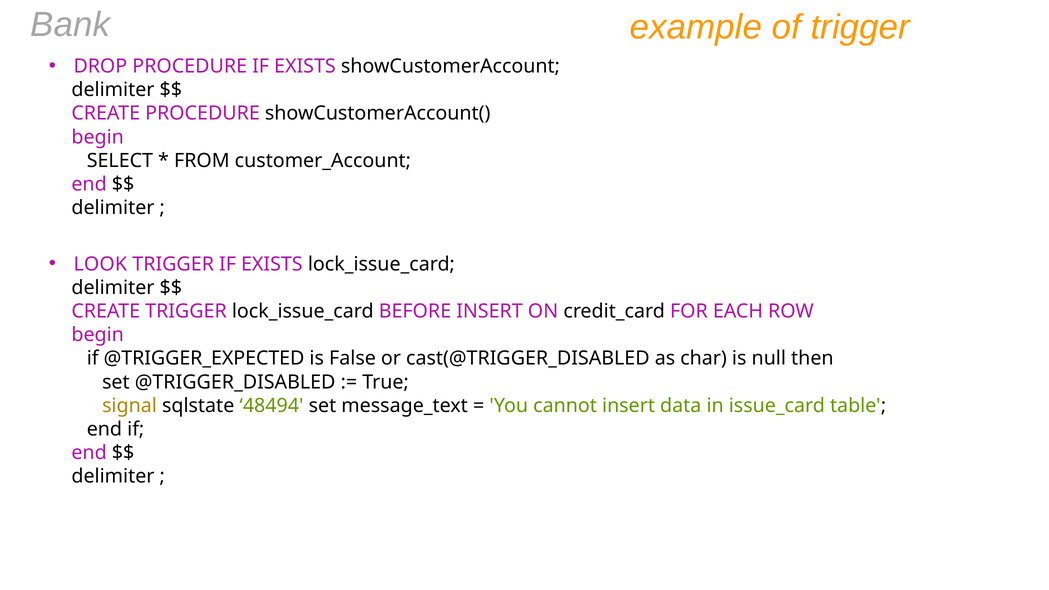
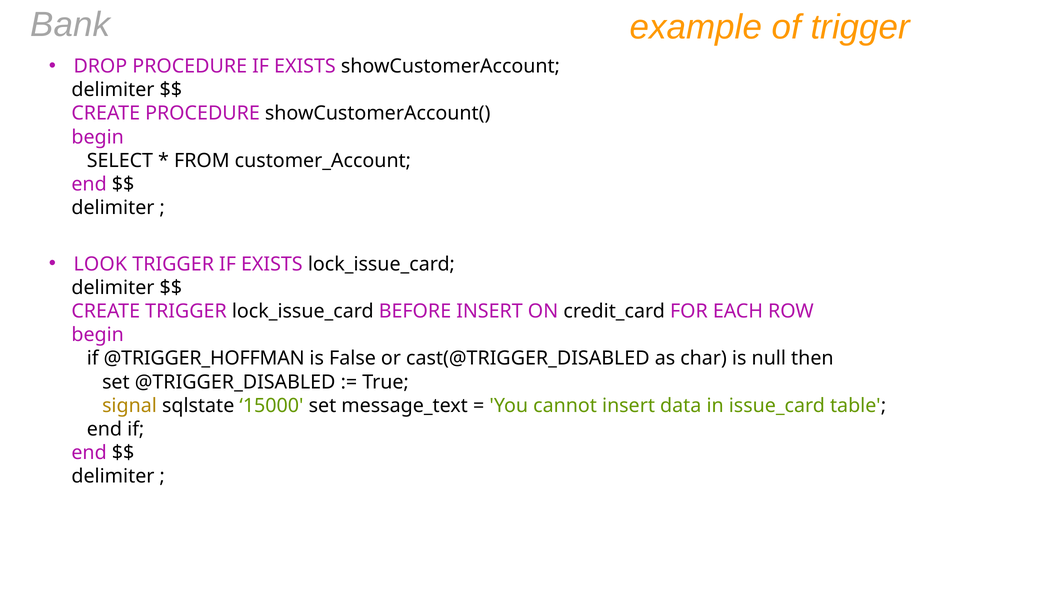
@TRIGGER_EXPECTED: @TRIGGER_EXPECTED -> @TRIGGER_HOFFMAN (204, 358)
48494: 48494 -> 15000 (271, 406)
